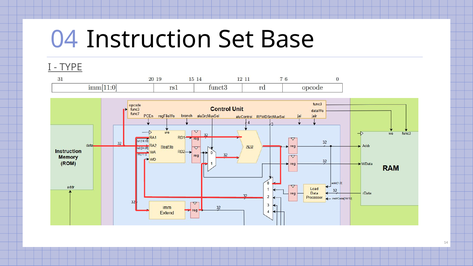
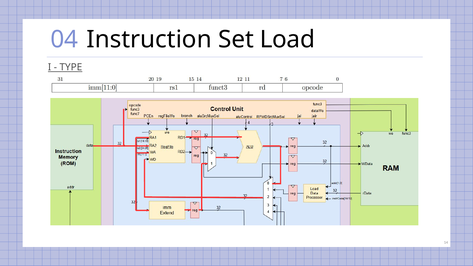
Base: Base -> Load (287, 39)
